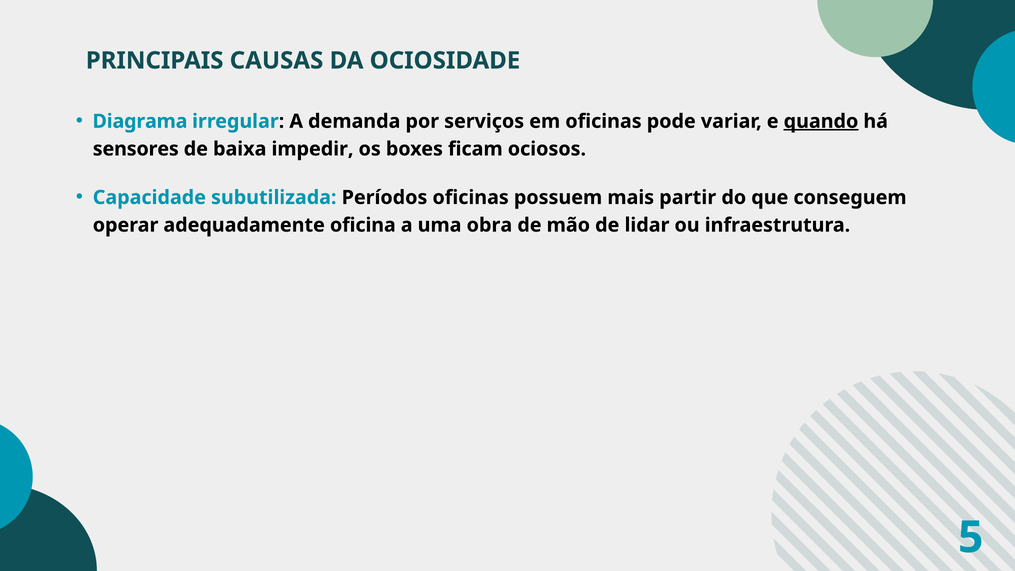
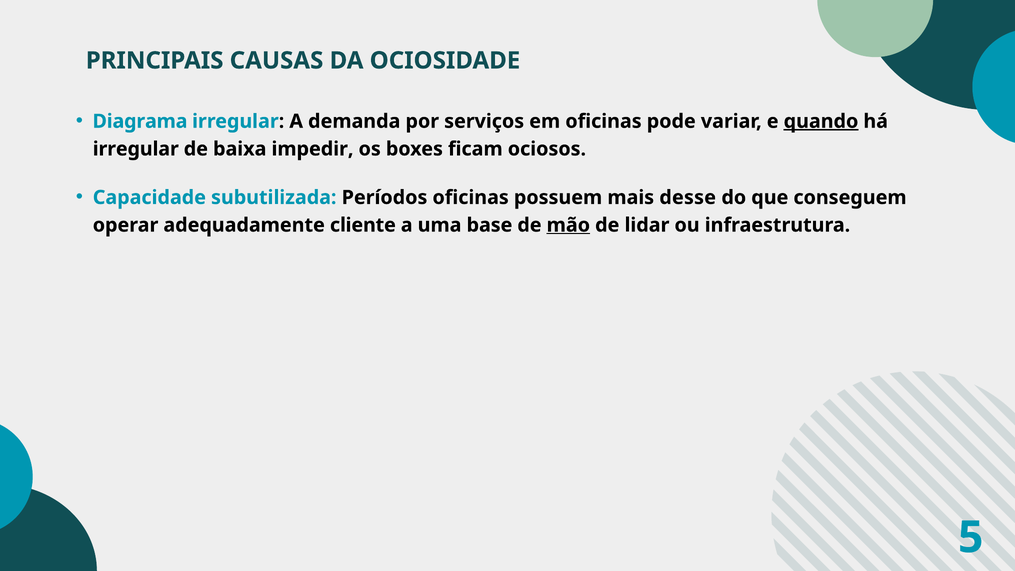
sensores: sensores -> irregular (136, 149)
partir: partir -> desse (688, 197)
oficina: oficina -> cliente (363, 225)
obra: obra -> base (489, 225)
mão underline: none -> present (568, 225)
